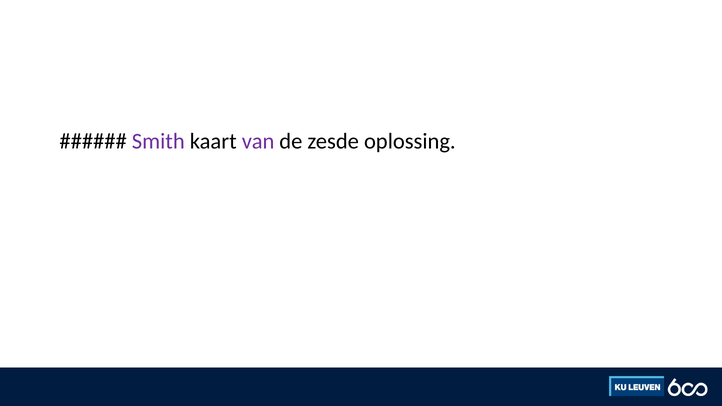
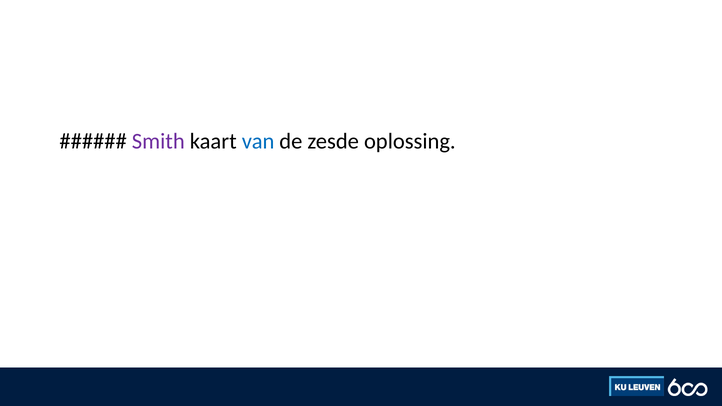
van colour: purple -> blue (258, 141)
